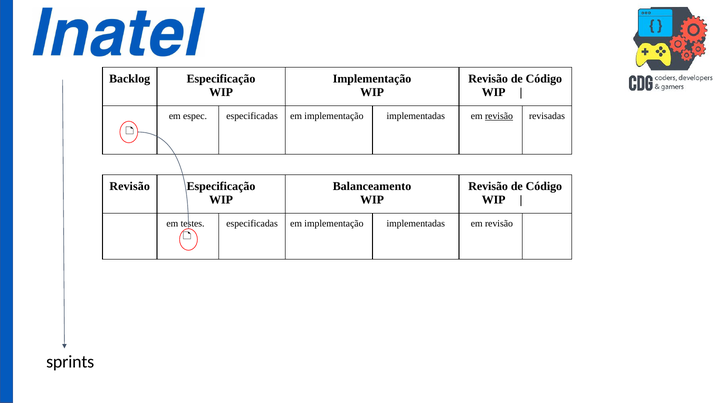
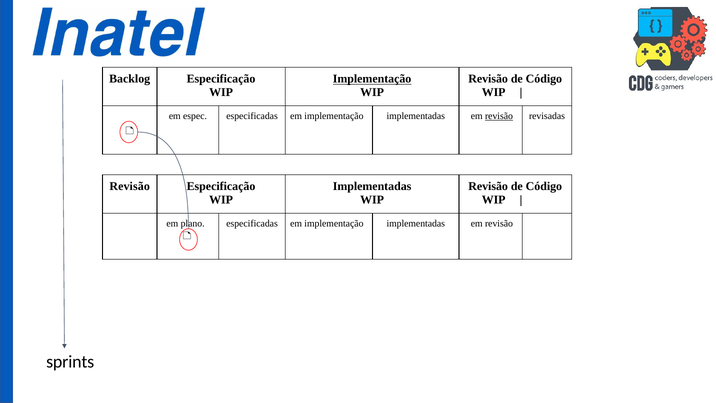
Implementação underline: none -> present (372, 79)
Balanceamento: Balanceamento -> Implementadas (372, 186)
testes: testes -> plano (193, 224)
